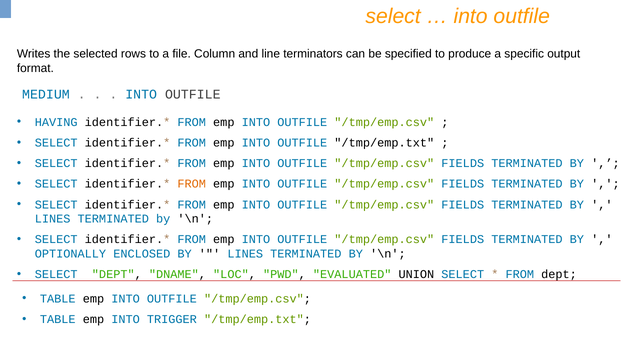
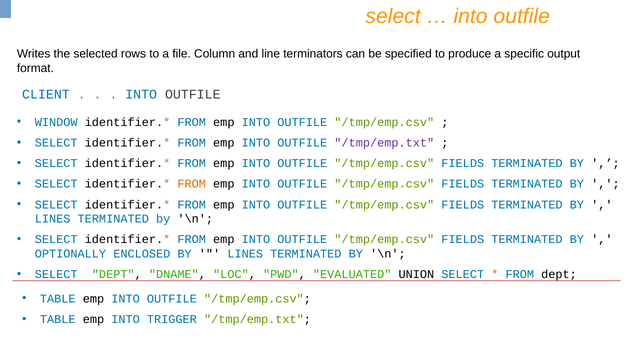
MEDIUM: MEDIUM -> CLIENT (46, 94)
HAVING: HAVING -> WINDOW (56, 122)
/tmp/emp.txt colour: black -> purple (384, 143)
